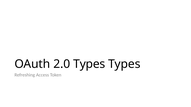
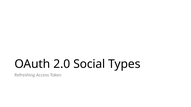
2.0 Types: Types -> Social (89, 64)
